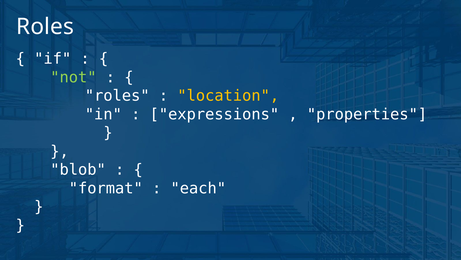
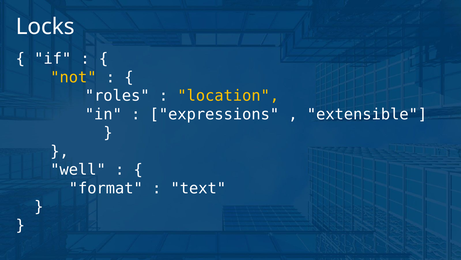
Roles: Roles -> Locks (45, 26)
not colour: light green -> yellow (73, 77)
properties: properties -> extensible (367, 114)
blob: blob -> well (78, 169)
each: each -> text (198, 188)
